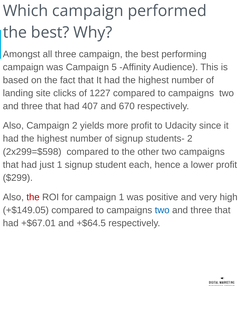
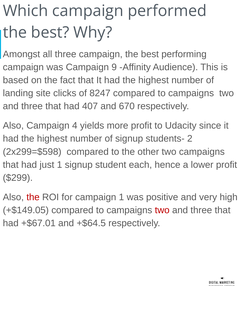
5: 5 -> 9 (114, 67)
1227: 1227 -> 8247 (100, 93)
Campaign 2: 2 -> 4 (75, 126)
two colour: blue -> red (162, 210)
